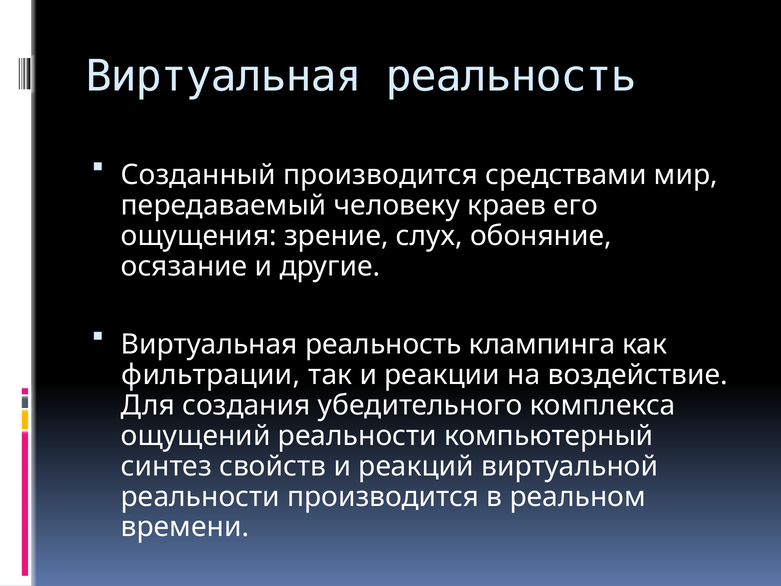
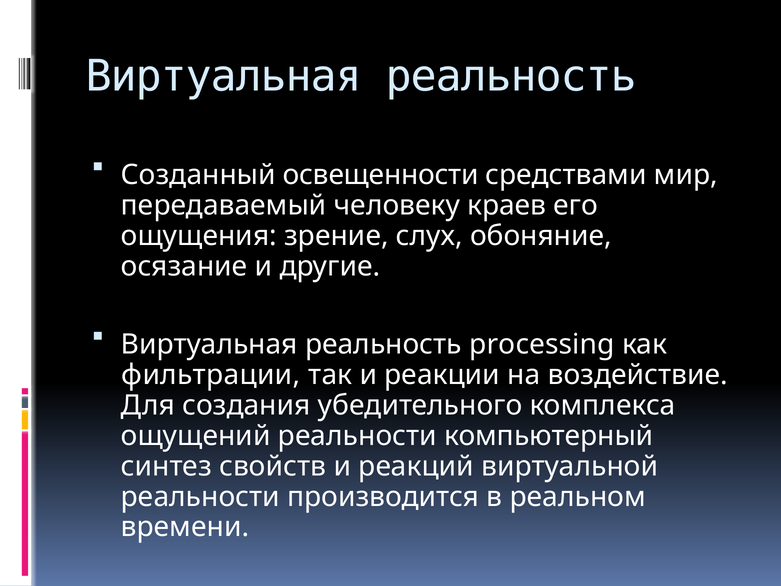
Созданный производится: производится -> освещенности (381, 175)
клампинга: клампинга -> processing (542, 344)
